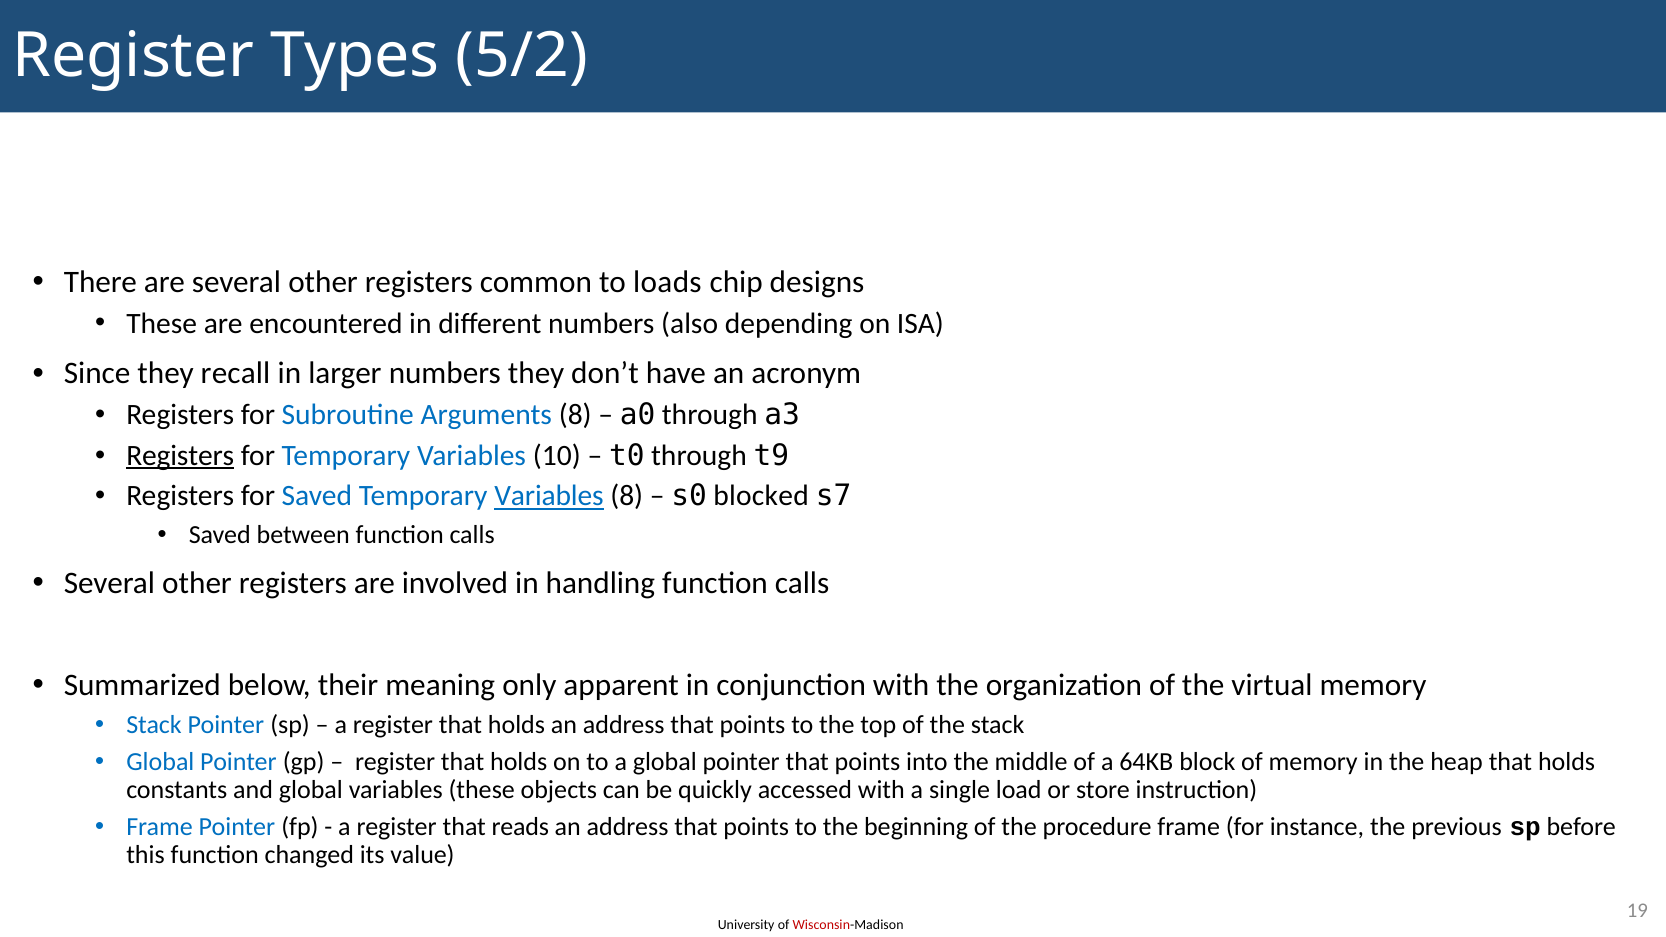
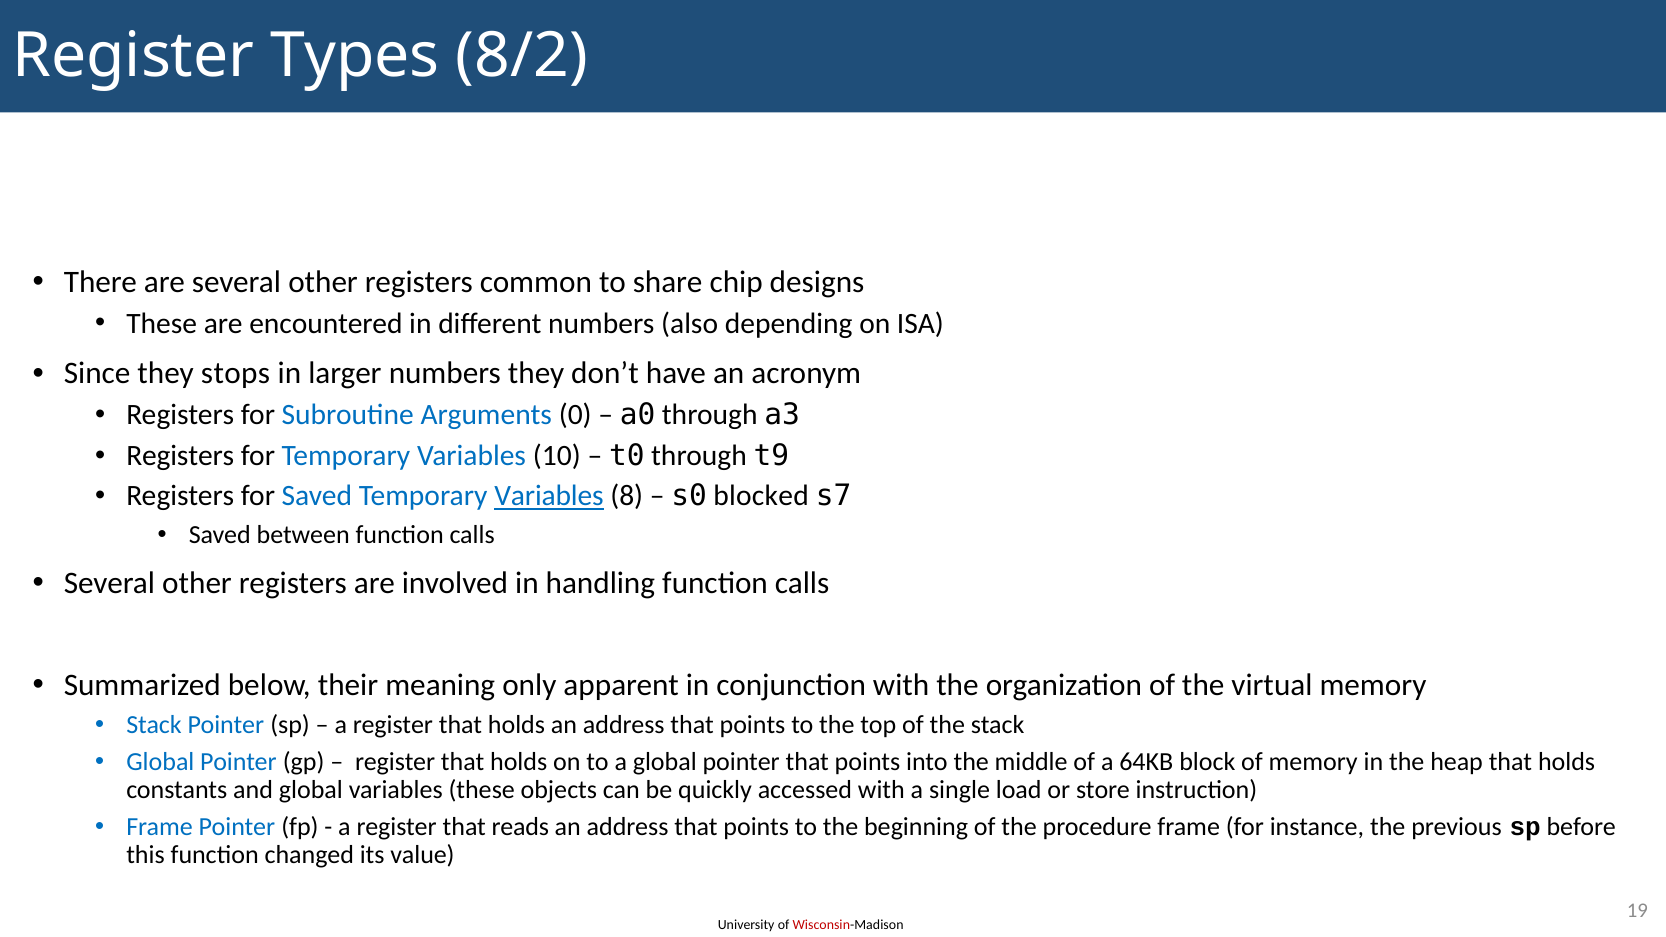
5/2: 5/2 -> 8/2 (522, 56)
loads: loads -> share (668, 282)
recall: recall -> stops (235, 374)
Arguments 8: 8 -> 0 (575, 415)
Registers underline: present -> none (180, 456)
